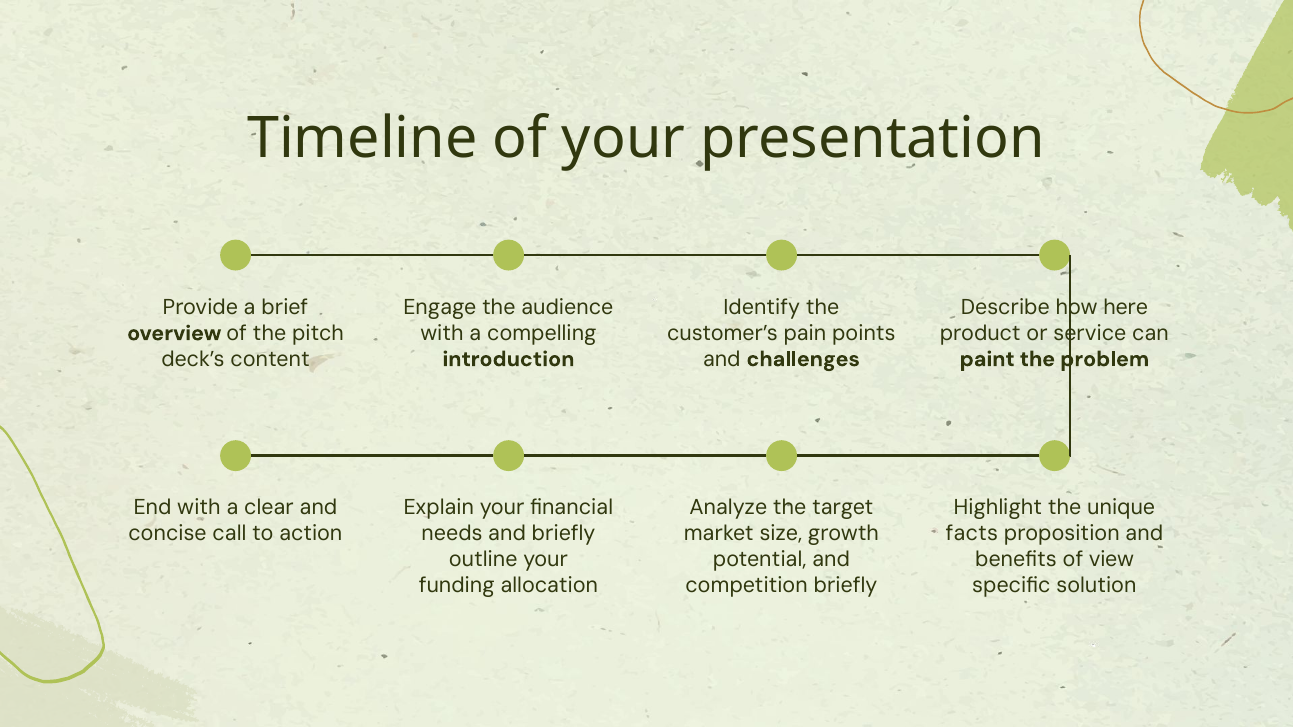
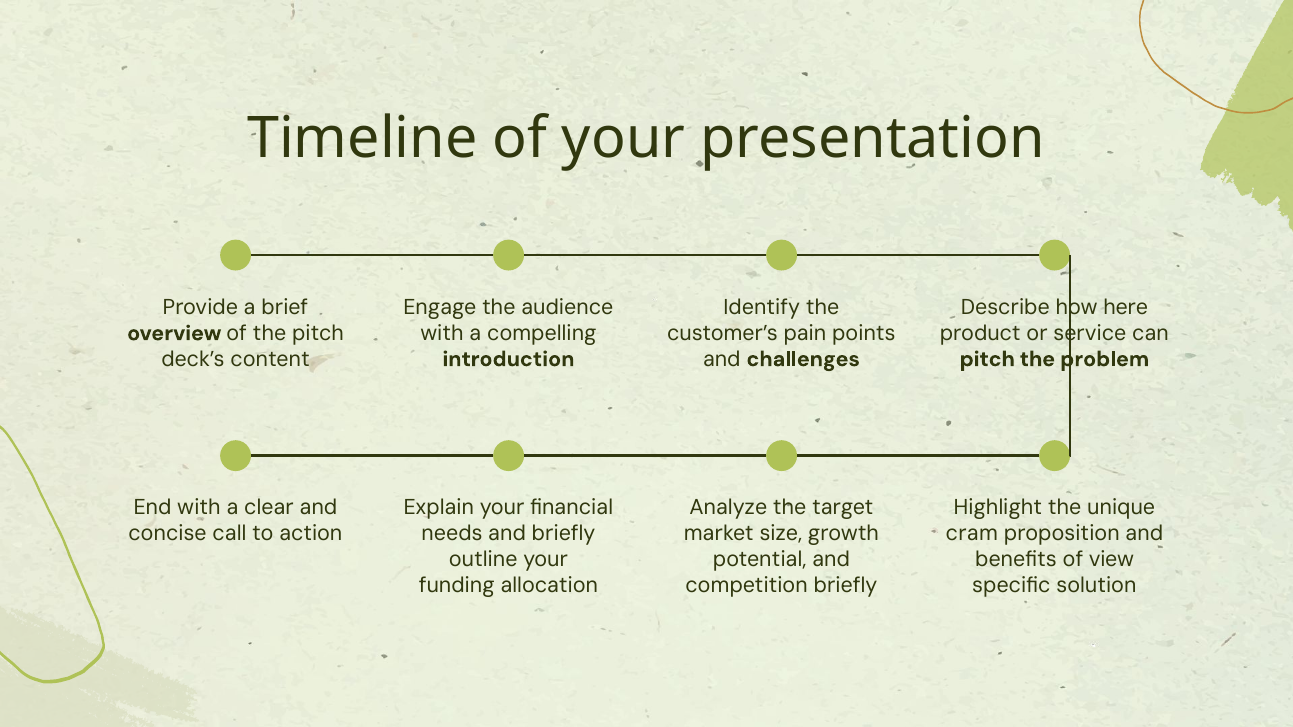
paint: paint -> pitch (987, 359)
facts: facts -> cram (972, 534)
